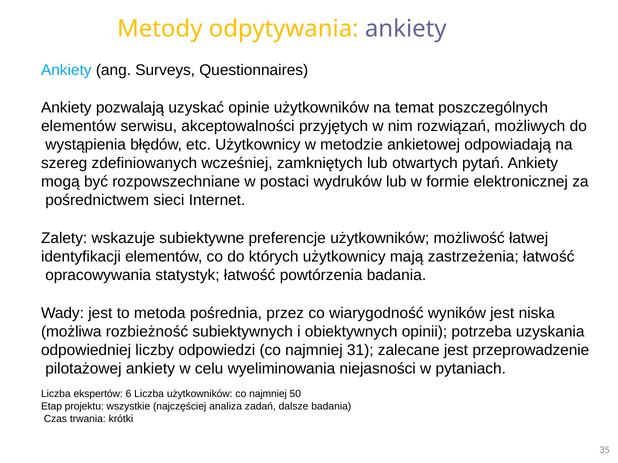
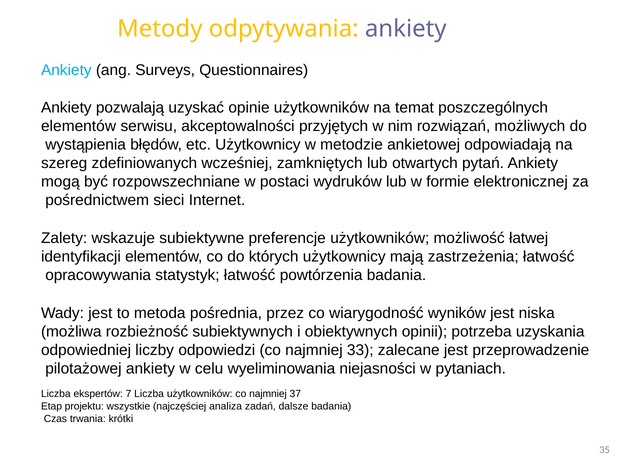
31: 31 -> 33 (360, 351)
6: 6 -> 7 (129, 395)
50: 50 -> 37 (295, 395)
